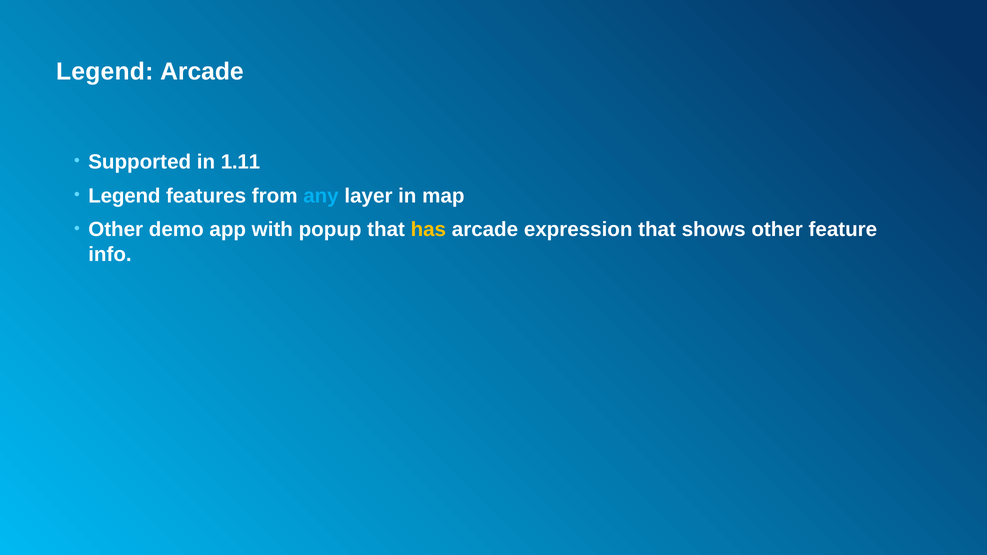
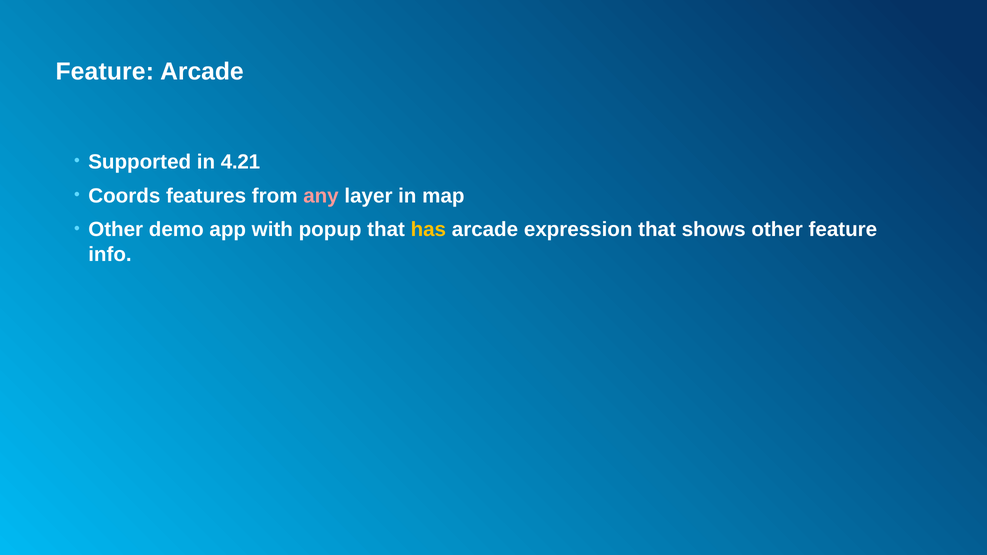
Legend: Legend -> Feature (105, 72)
1.11: 1.11 -> 4.21 (240, 162)
Legend: Legend -> Coords (124, 196)
any colour: light blue -> pink (321, 196)
